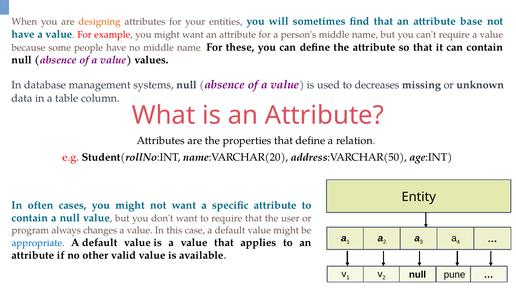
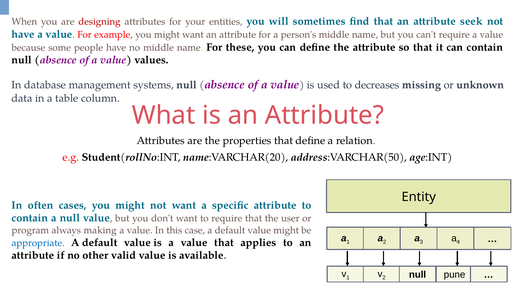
designing colour: orange -> red (99, 22)
base: base -> seek (471, 21)
changes: changes -> making (100, 230)
